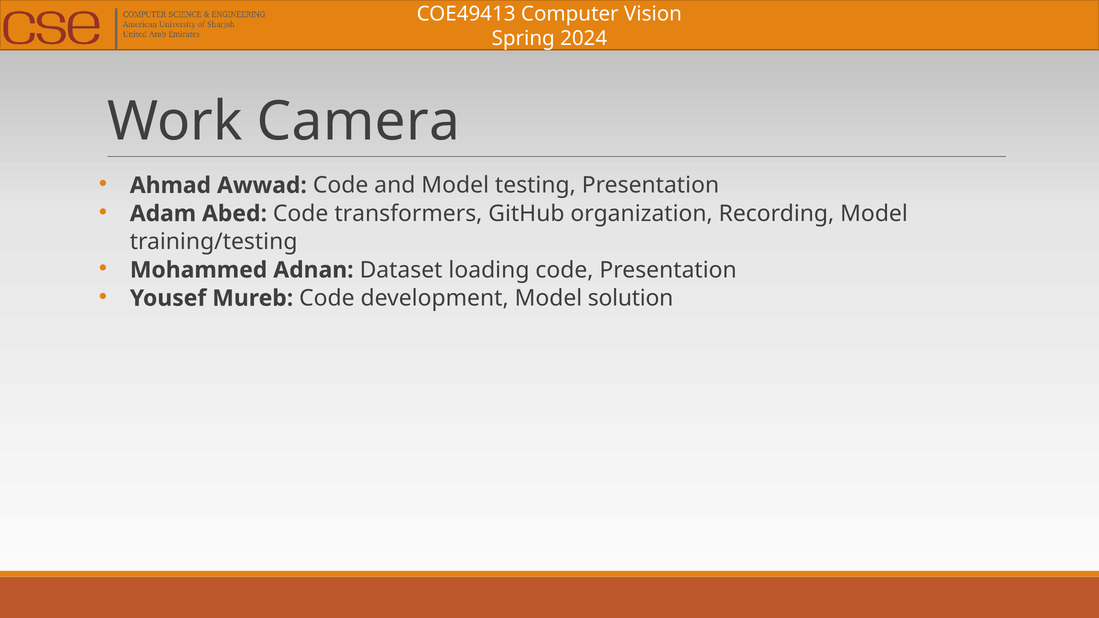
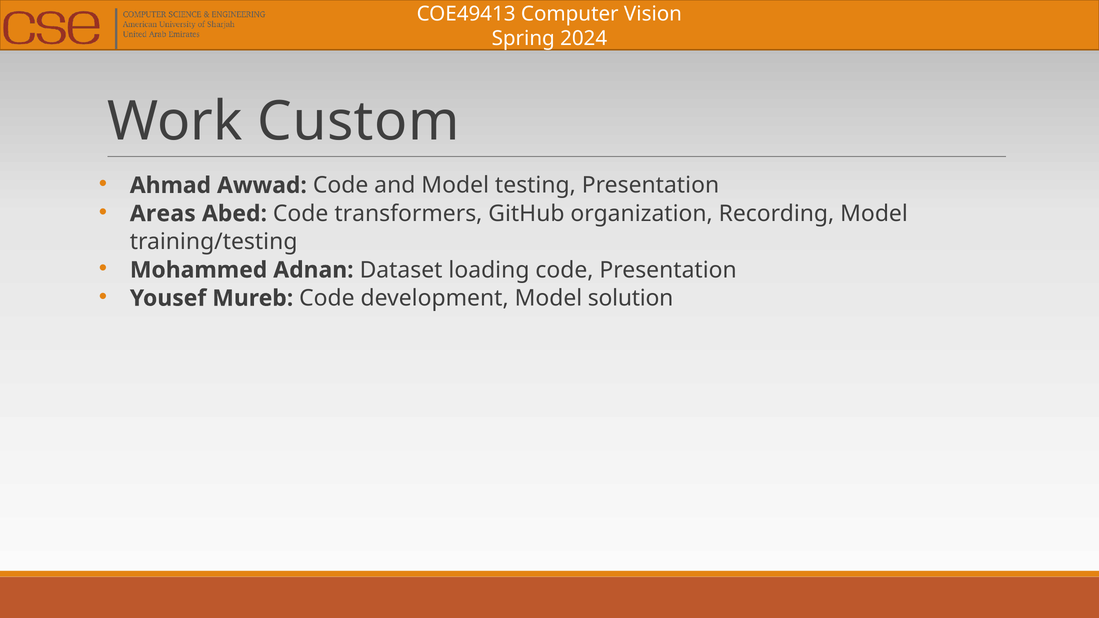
Camera: Camera -> Custom (358, 122)
Adam: Adam -> Areas (163, 214)
